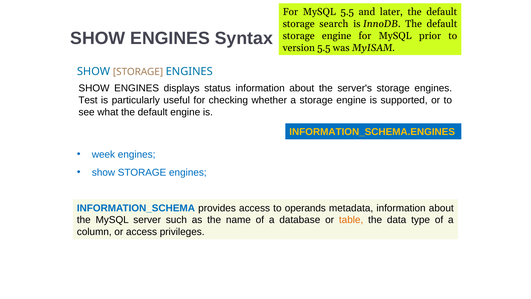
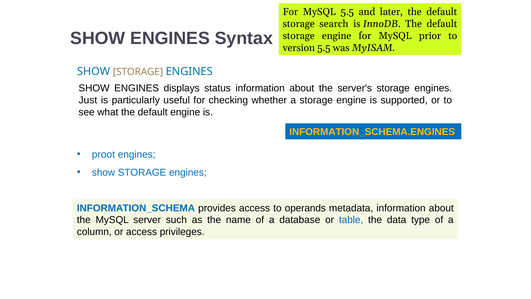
Test: Test -> Just (88, 100)
week: week -> proot (103, 154)
table colour: orange -> blue (351, 220)
